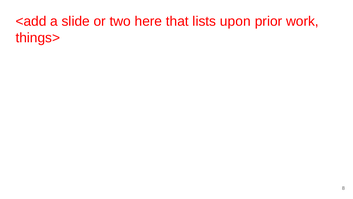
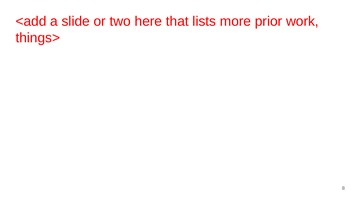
upon: upon -> more (235, 21)
